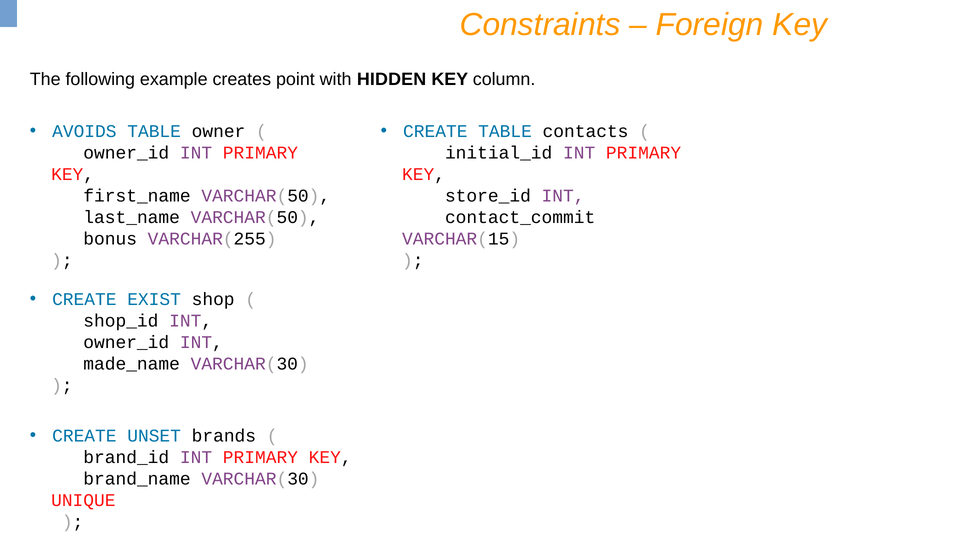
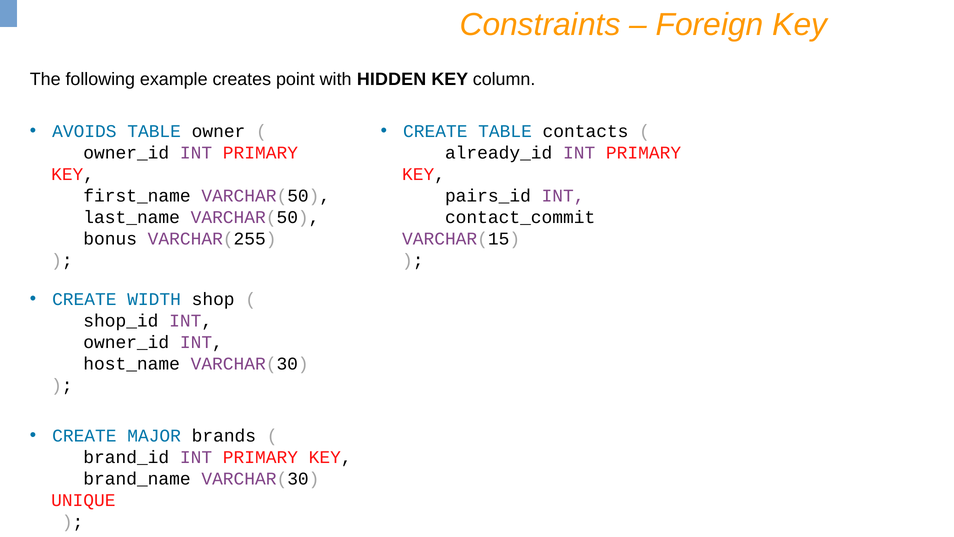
initial_id: initial_id -> already_id (499, 153)
store_id: store_id -> pairs_id (488, 196)
EXIST: EXIST -> WIDTH (154, 299)
made_name: made_name -> host_name (132, 364)
UNSET: UNSET -> MAJOR (154, 436)
